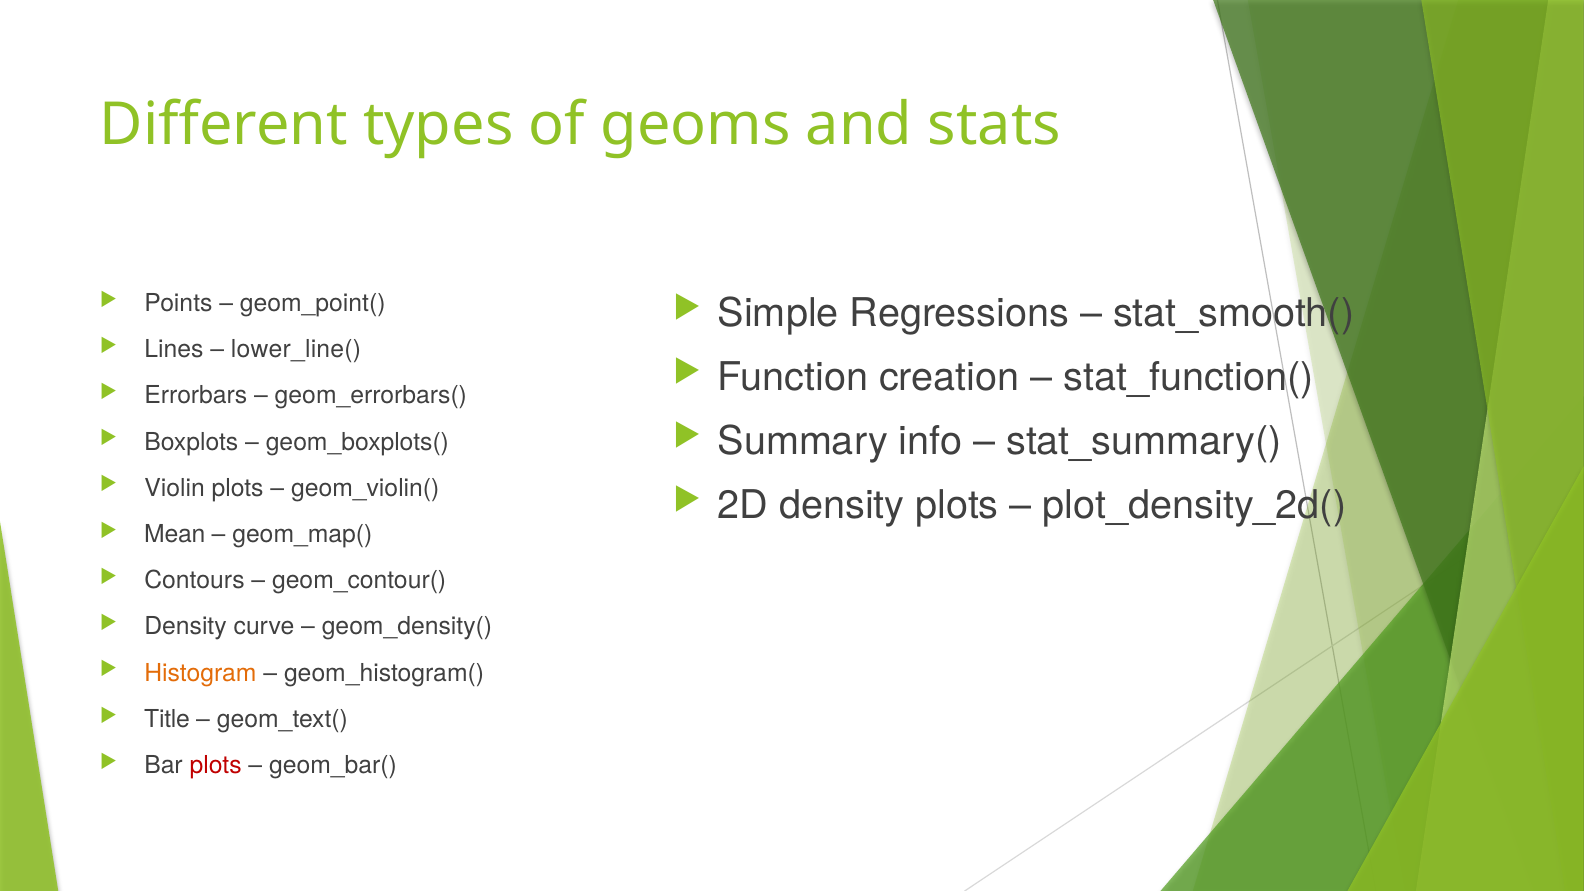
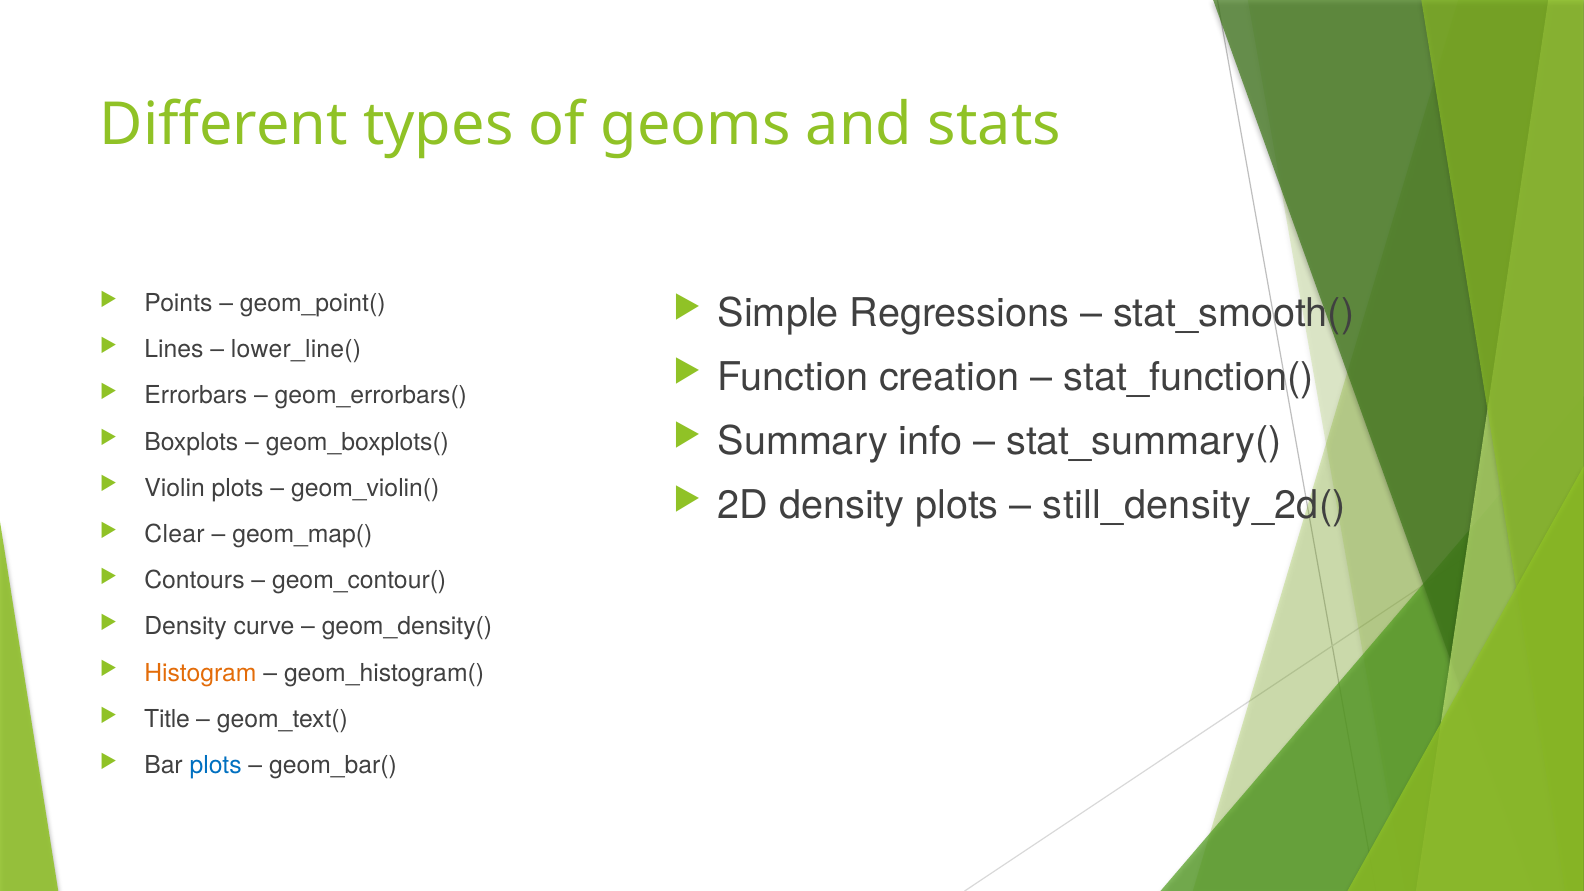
plot_density_2d(: plot_density_2d( -> still_density_2d( (1194, 505)
Mean: Mean -> Clear (175, 534)
plots colour: red -> blue (216, 765)
